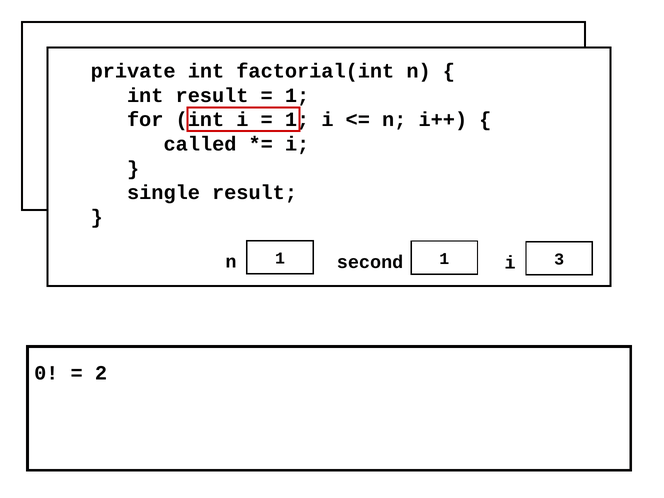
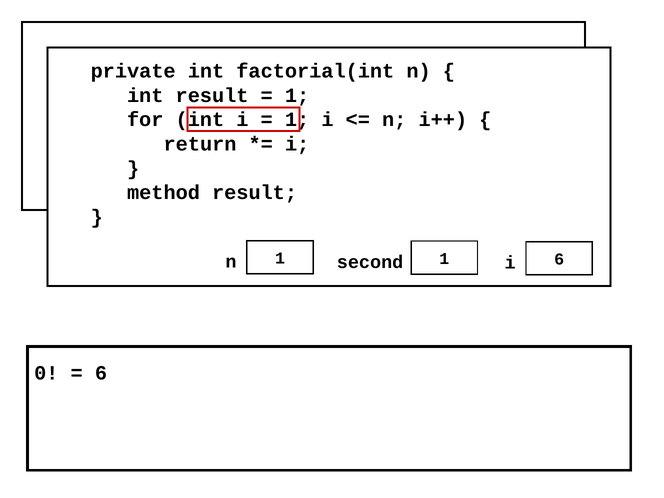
called: called -> return (200, 144)
single: single -> method (164, 193)
n 3: 3 -> 6 (559, 259)
2: 2 -> 6 (101, 373)
